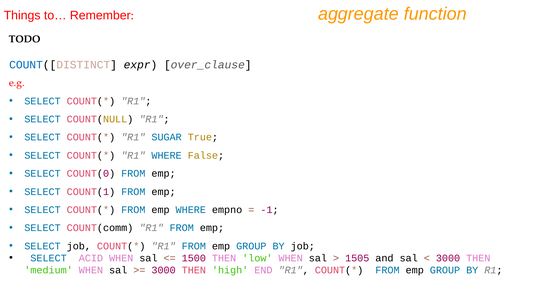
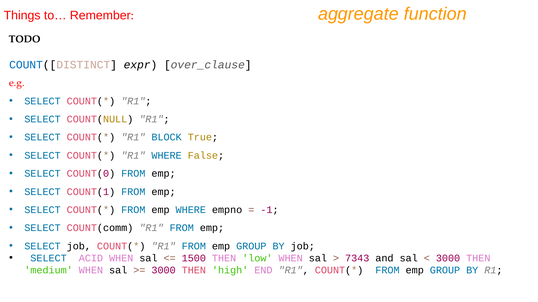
SUGAR: SUGAR -> BLOCK (167, 138)
1505: 1505 -> 7343 (357, 259)
